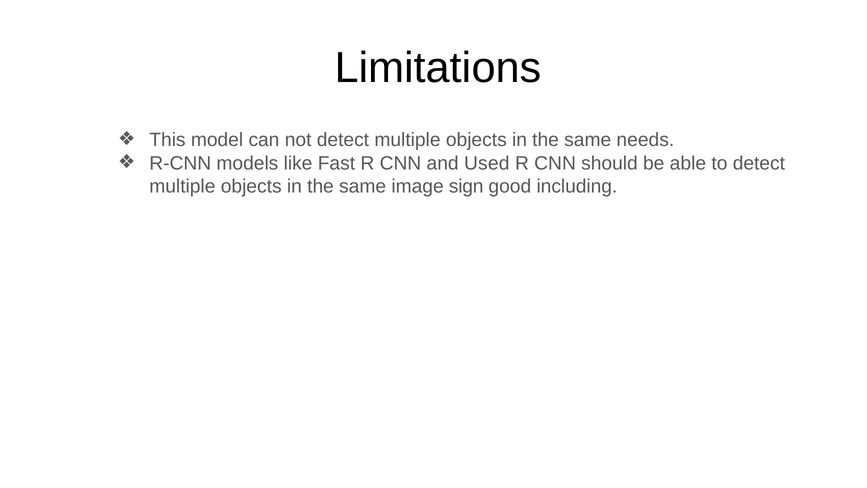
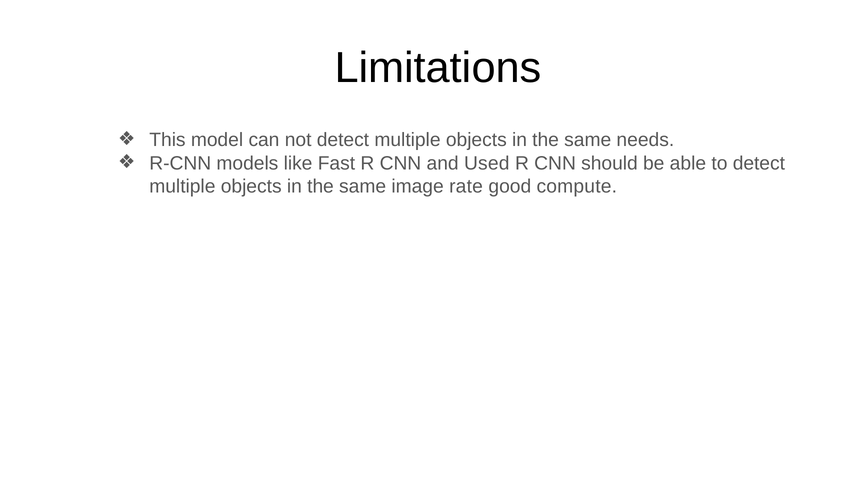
sign: sign -> rate (466, 186)
including: including -> compute (577, 186)
